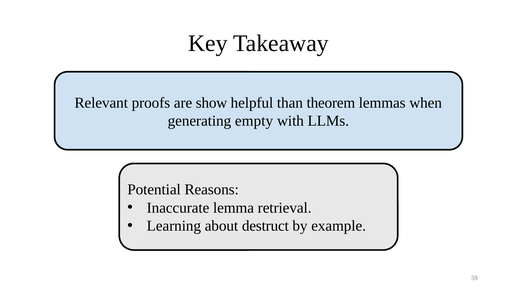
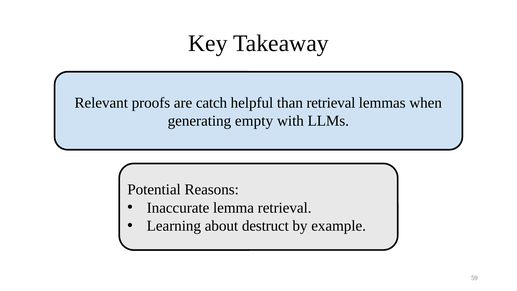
show: show -> catch (212, 103)
than theorem: theorem -> retrieval (331, 103)
